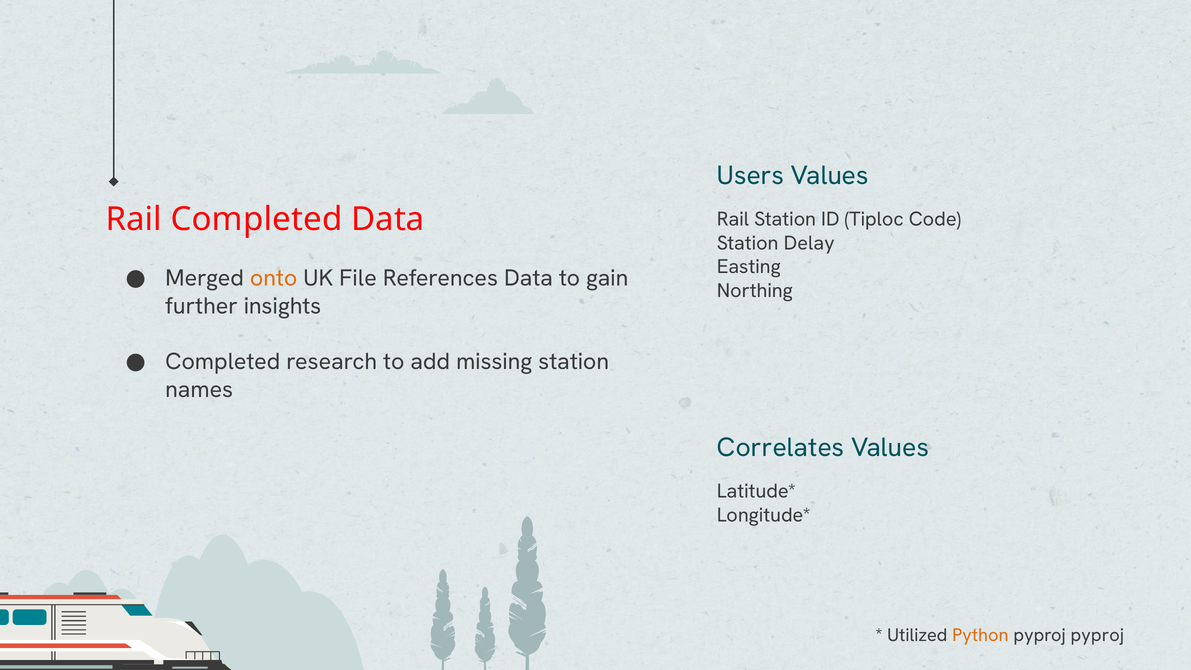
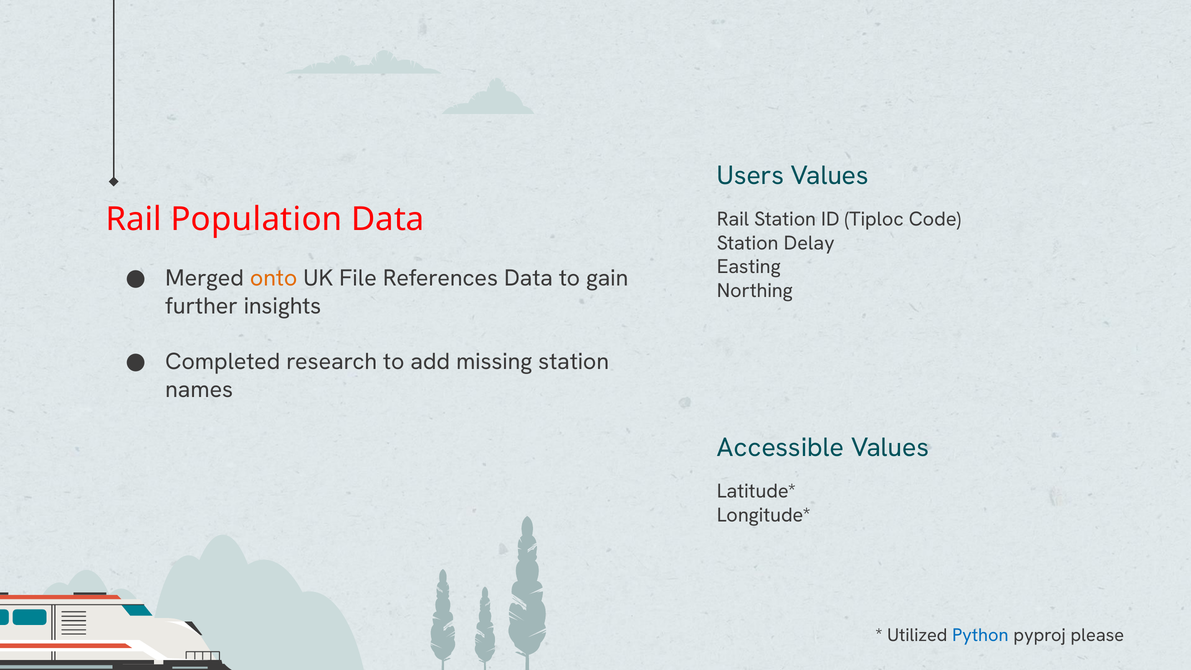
Rail Completed: Completed -> Population (256, 219)
Correlates: Correlates -> Accessible (781, 448)
Python colour: orange -> blue (980, 635)
pyproj pyproj: pyproj -> please (1097, 635)
